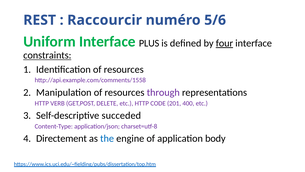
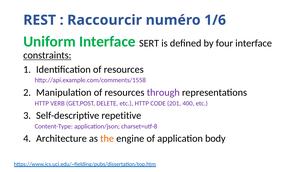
5/6: 5/6 -> 1/6 (215, 20)
PLUS: PLUS -> SERT (149, 43)
four underline: present -> none (224, 43)
succeded: succeded -> repetitive (121, 115)
Directement: Directement -> Architecture (61, 138)
the colour: blue -> orange (107, 138)
